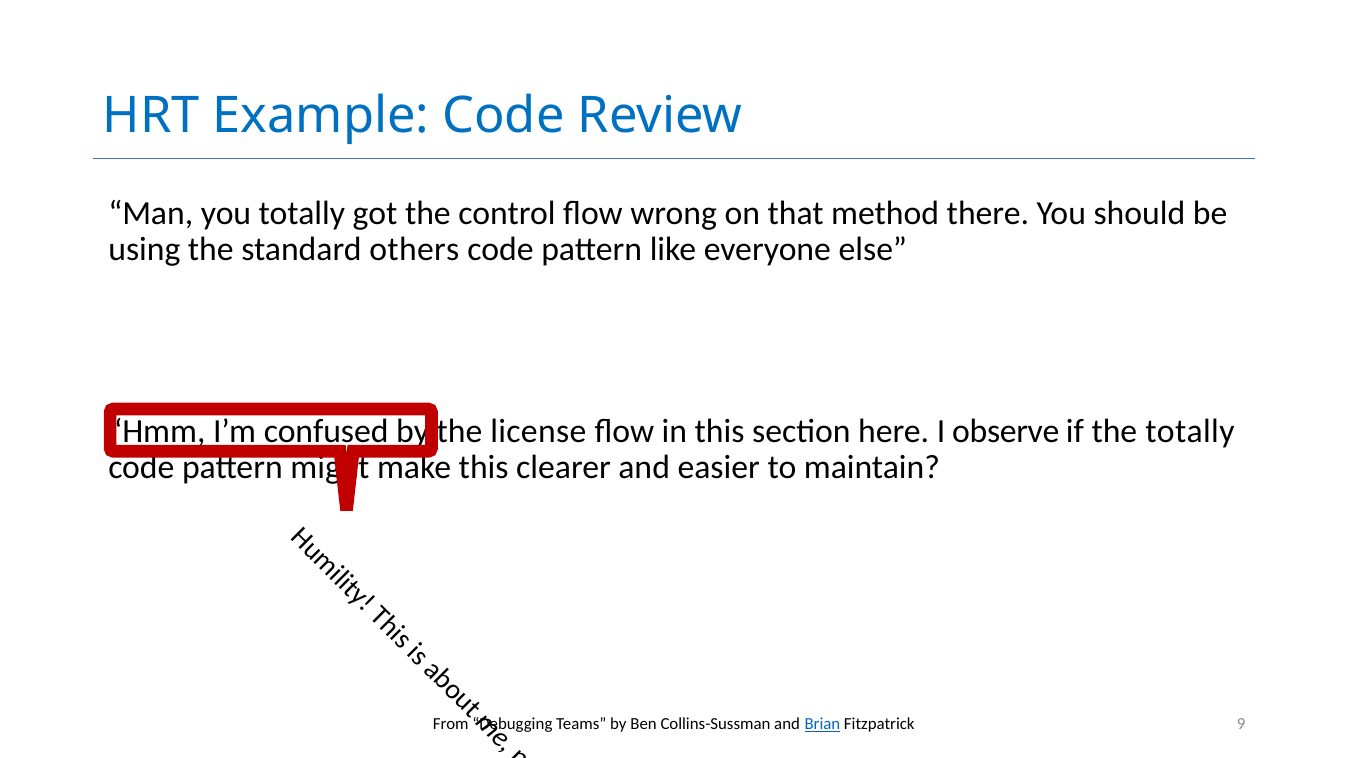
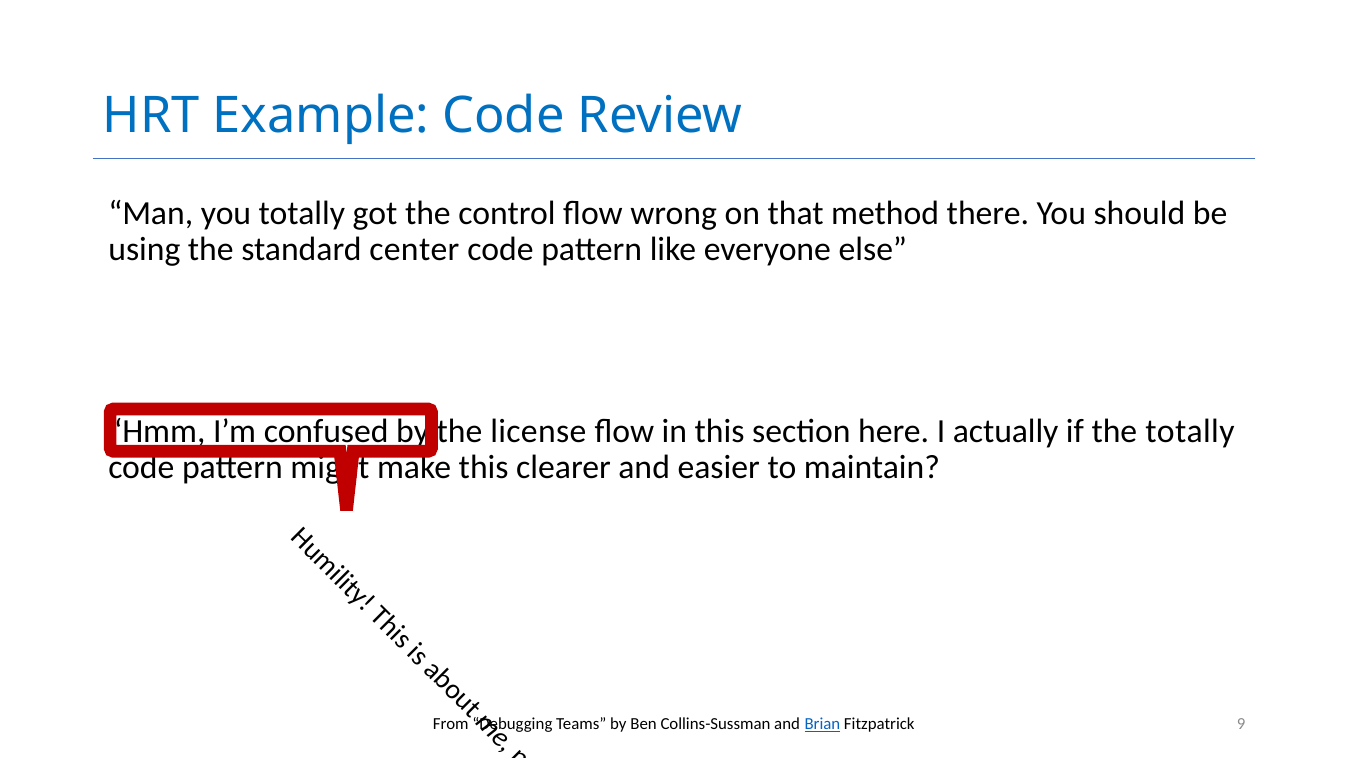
others: others -> center (414, 250)
observe: observe -> actually (1006, 431)
